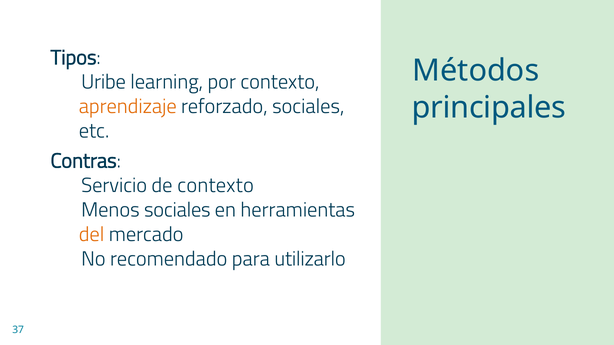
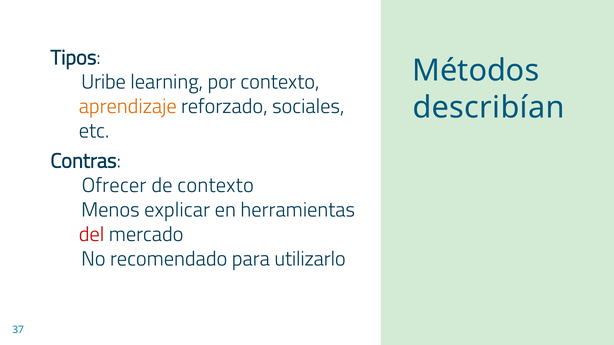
principales: principales -> describían (489, 108)
Servicio: Servicio -> Ofrecer (114, 186)
Menos sociales: sociales -> explicar (177, 210)
del colour: orange -> red (92, 235)
